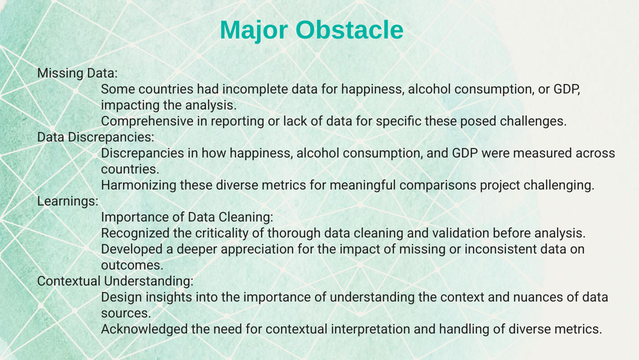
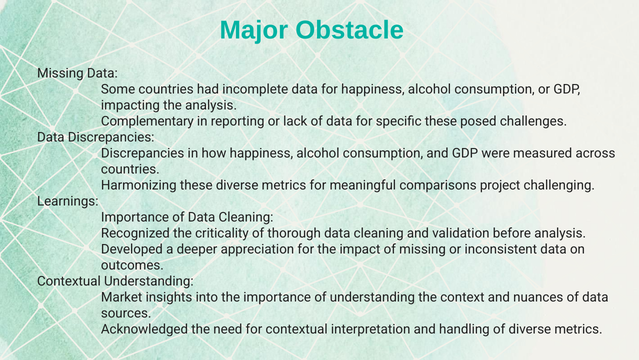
Comprehensive: Comprehensive -> Complementary (147, 121)
Design: Design -> Market (122, 297)
